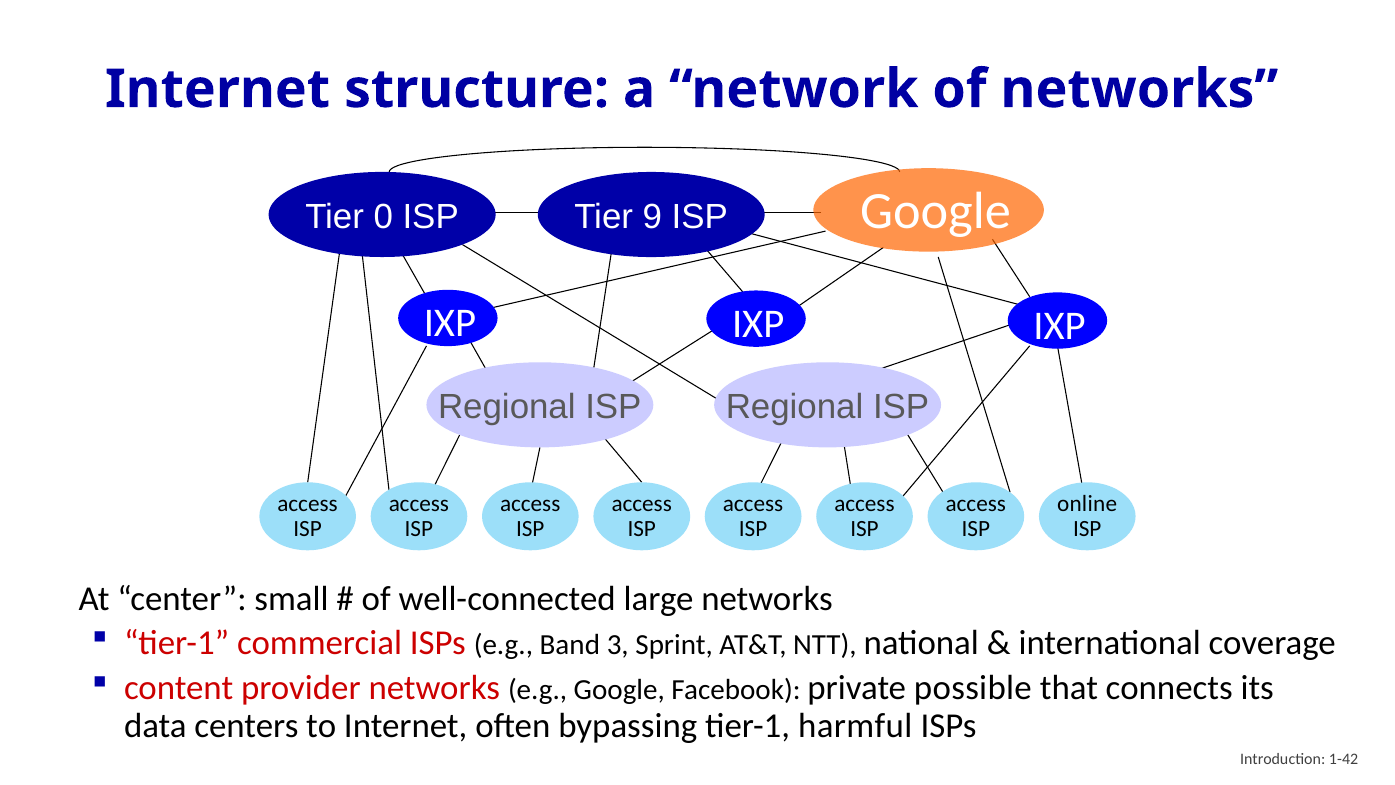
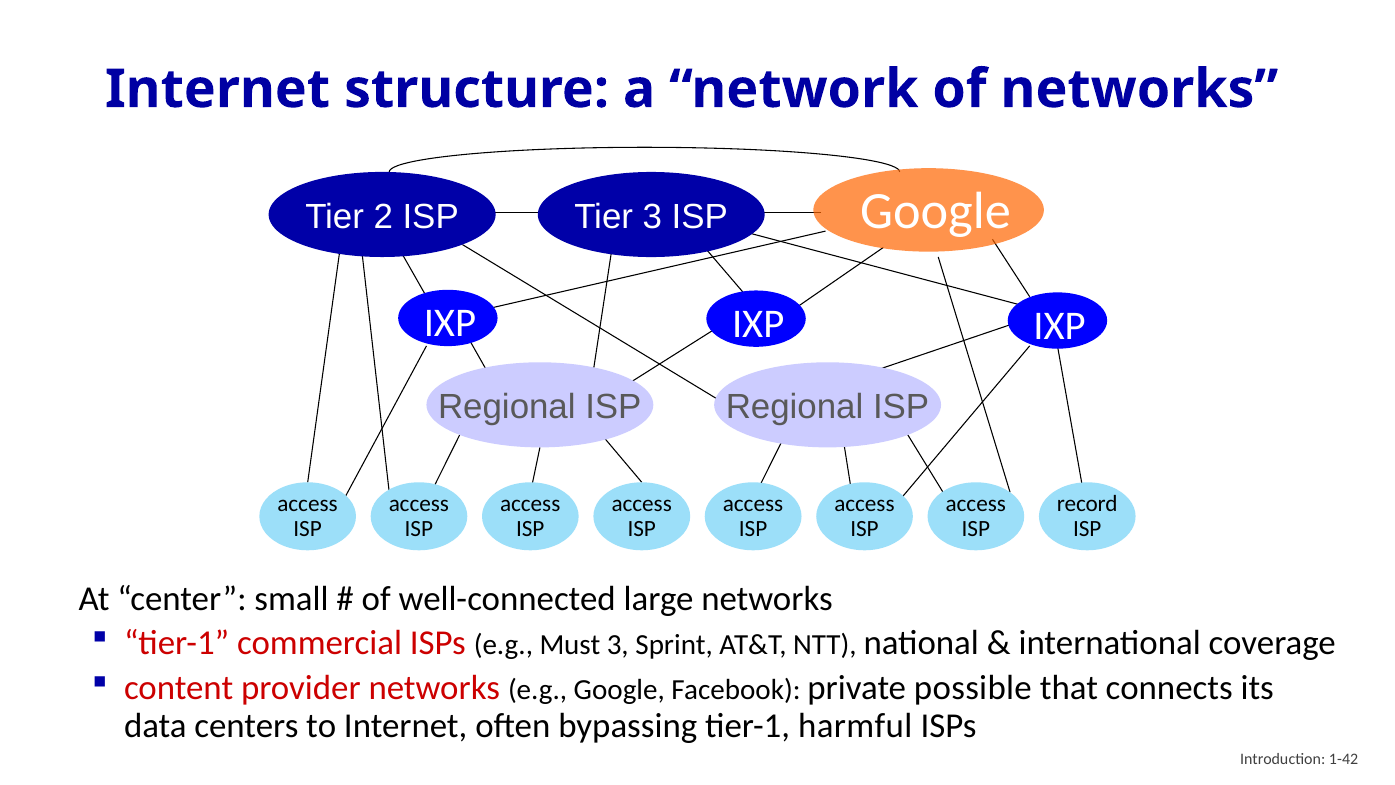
0: 0 -> 2 (383, 217)
Tier 9: 9 -> 3 (652, 217)
online: online -> record (1087, 503)
Band: Band -> Must (570, 645)
